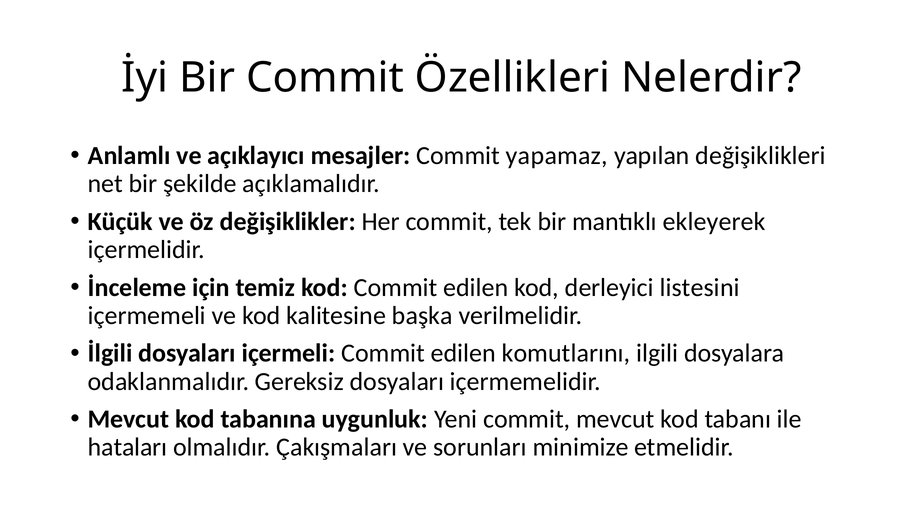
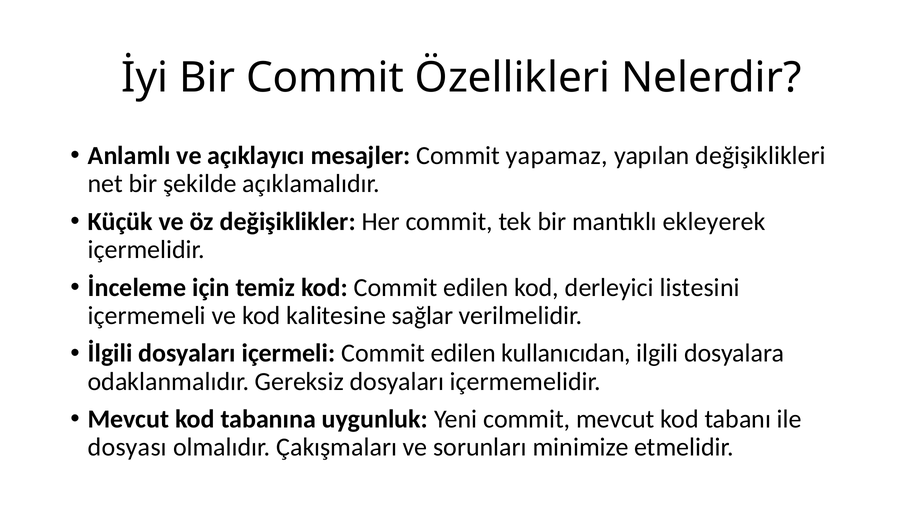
başka: başka -> sağlar (422, 315)
komutlarını: komutlarını -> kullanıcıdan (566, 353)
hataları: hataları -> dosyası (127, 447)
